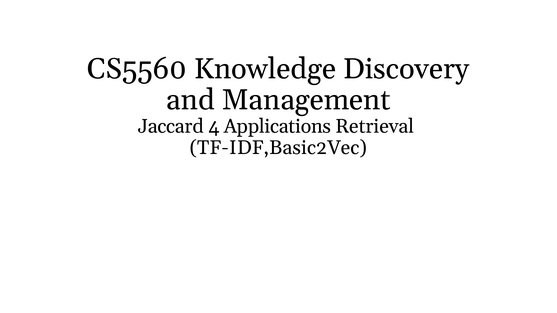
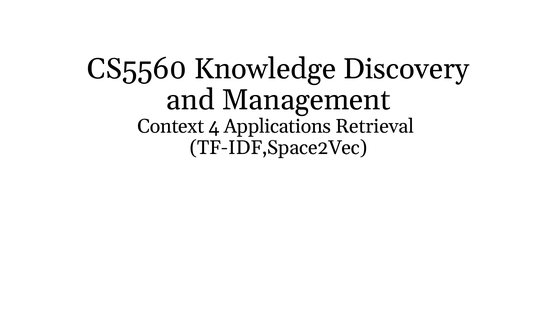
Jaccard: Jaccard -> Context (171, 127)
TF-IDF,Basic2Vec: TF-IDF,Basic2Vec -> TF-IDF,Space2Vec (278, 148)
